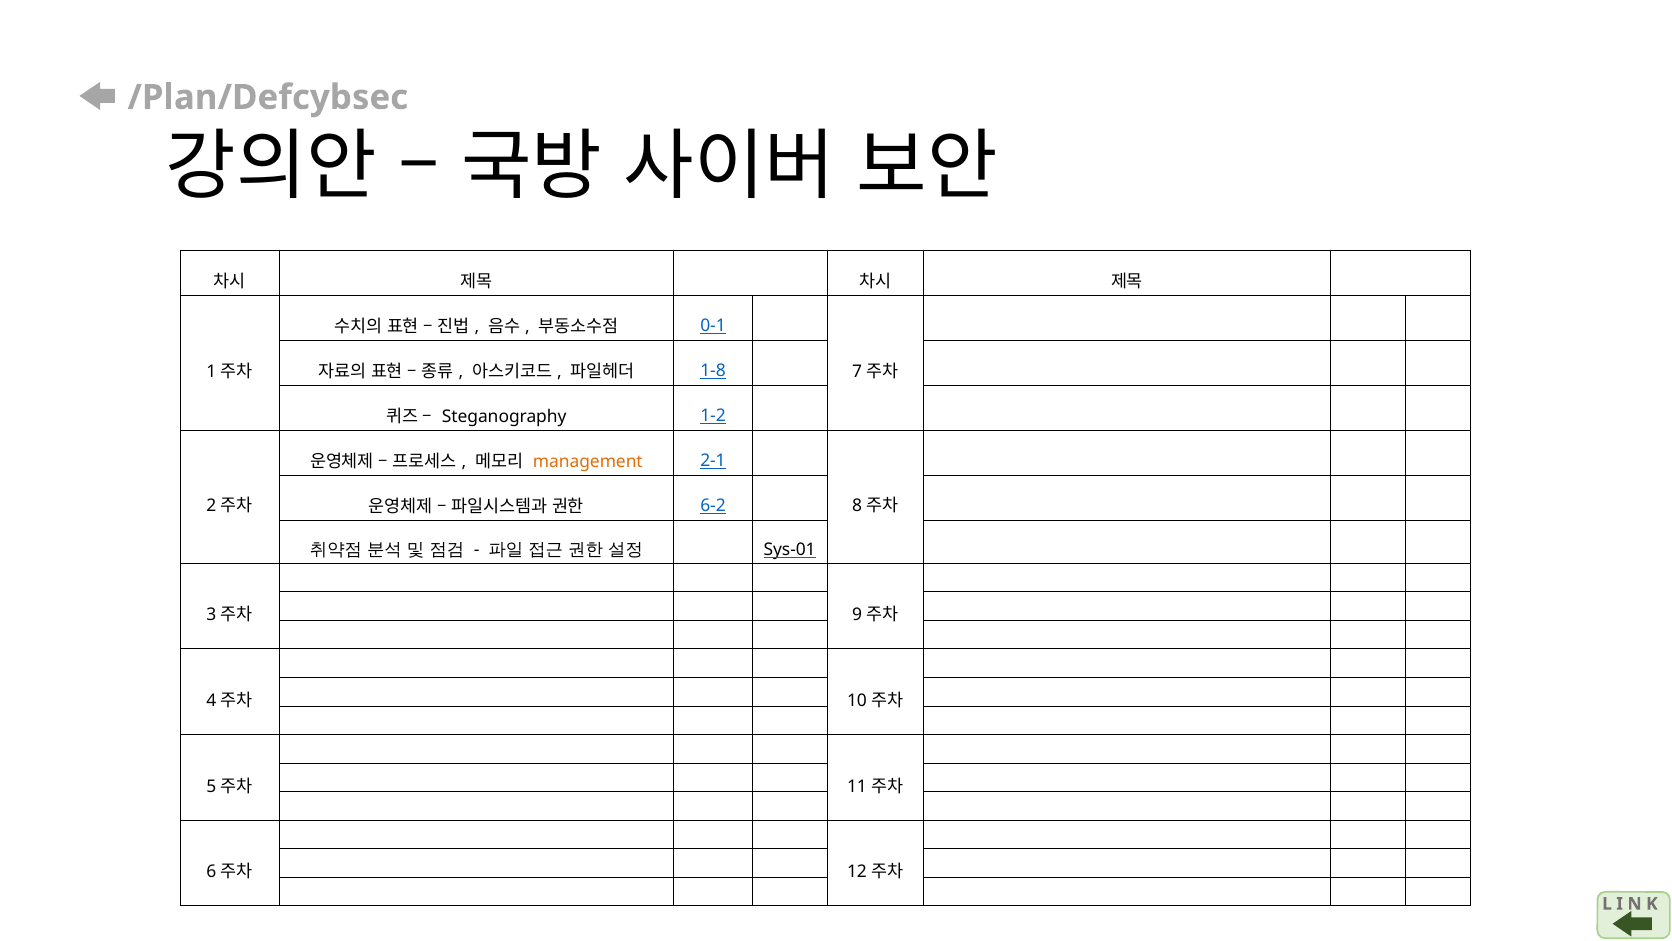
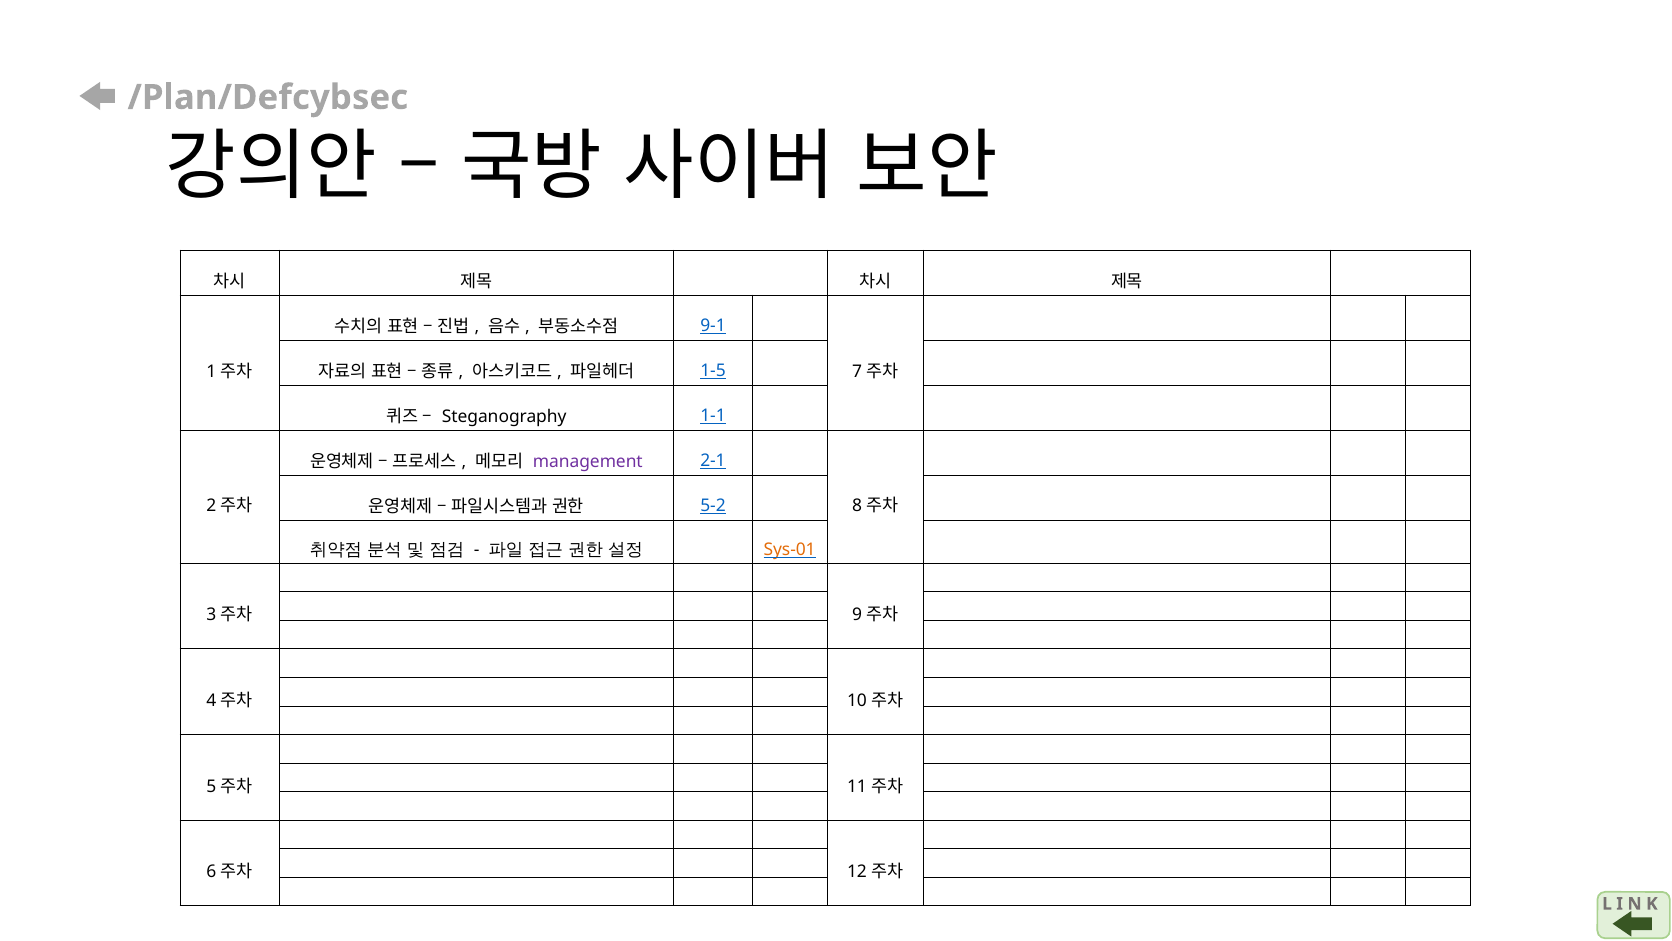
0-1: 0-1 -> 9-1 (713, 325)
1-8: 1-8 -> 1-5 (713, 370)
1-2: 1-2 -> 1-1 (713, 415)
management colour: orange -> purple (588, 461)
6-2: 6-2 -> 5-2 (713, 505)
Sys-01 colour: black -> orange (790, 549)
